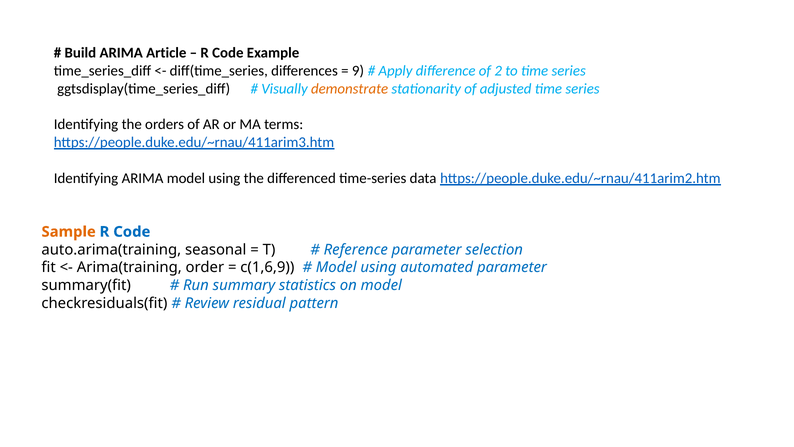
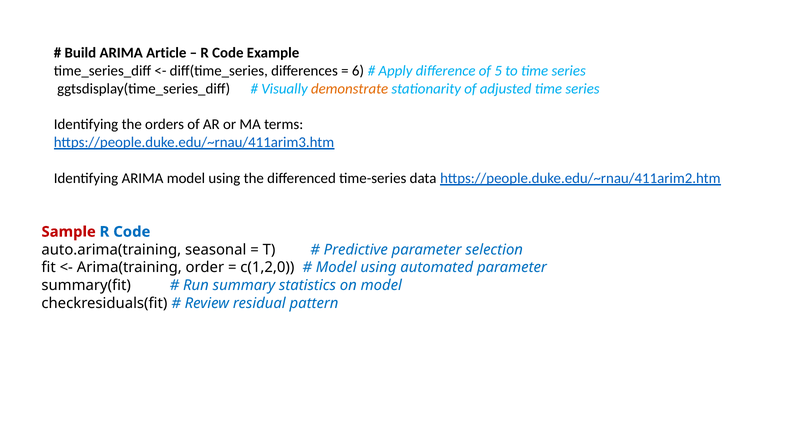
9: 9 -> 6 (358, 71)
2: 2 -> 5 (498, 71)
Sample colour: orange -> red (69, 232)
Reference: Reference -> Predictive (356, 249)
c(1,6,9: c(1,6,9 -> c(1,2,0 (267, 267)
